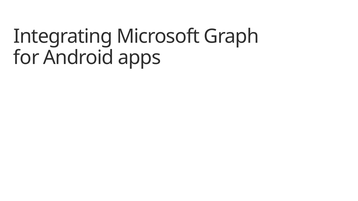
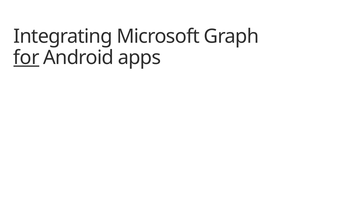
for underline: none -> present (26, 58)
